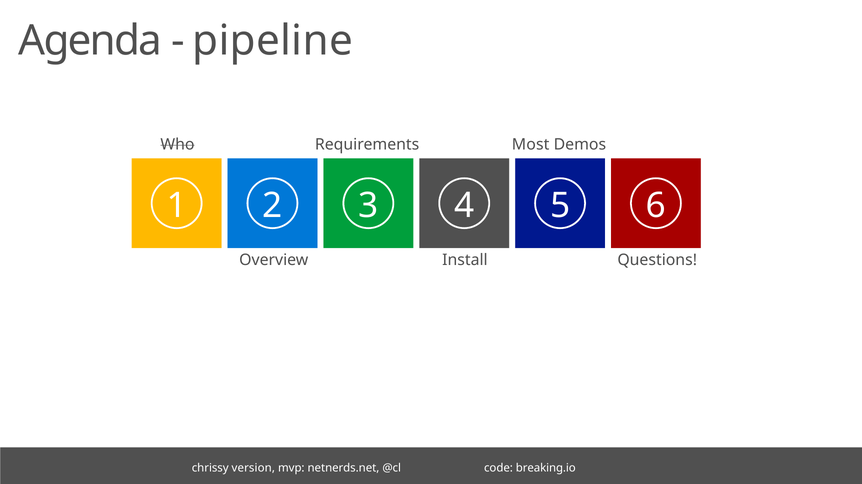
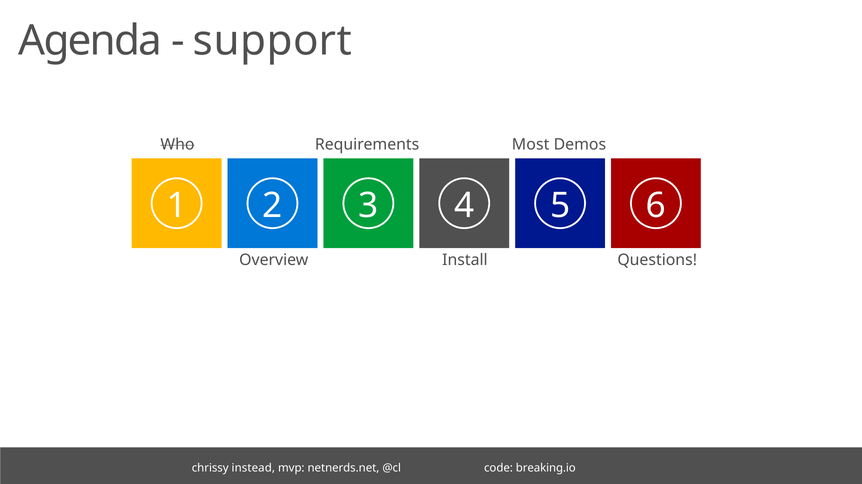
pipeline: pipeline -> support (273, 41)
version: version -> instead (253, 468)
